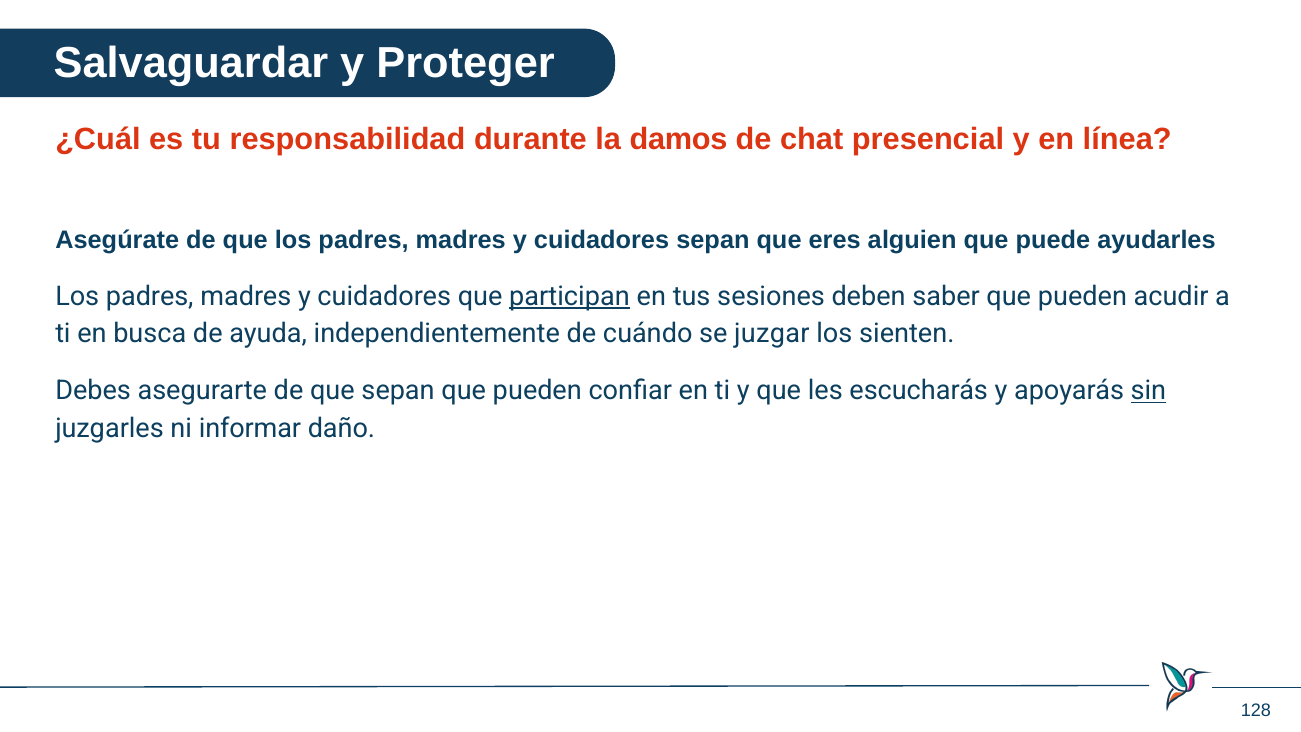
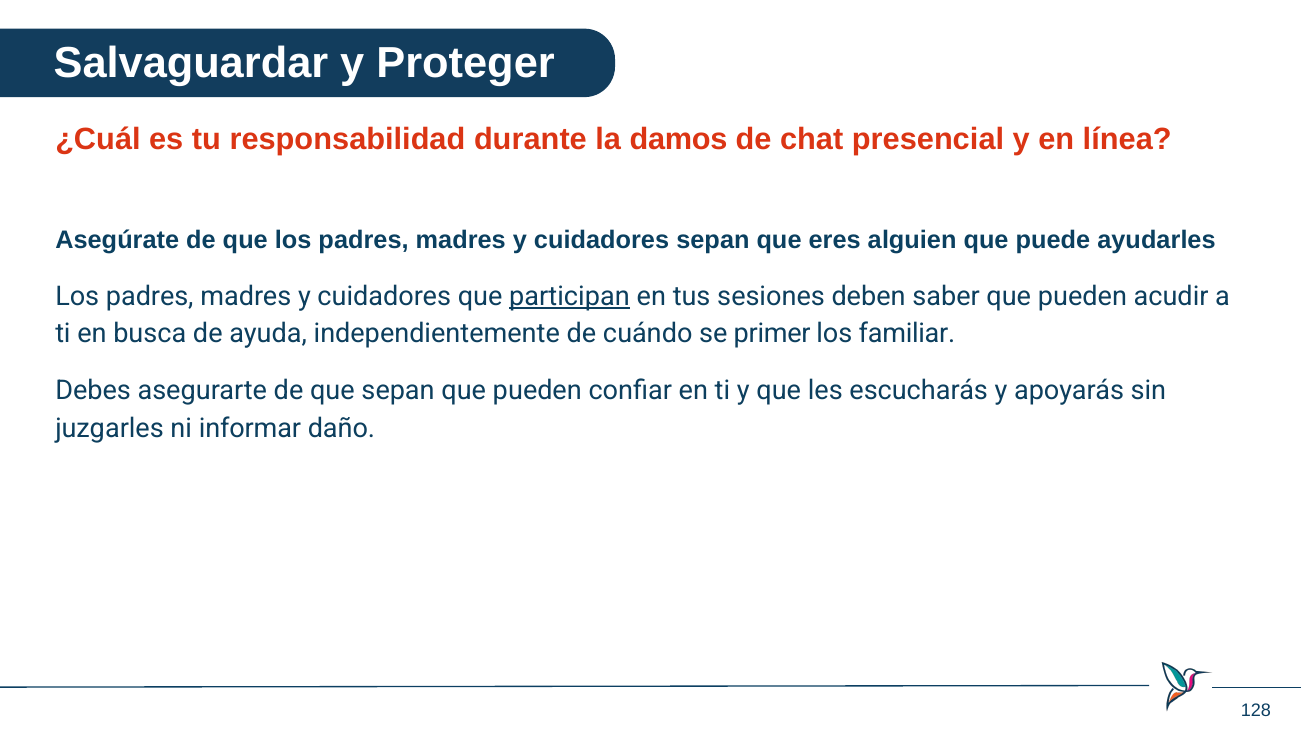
juzgar: juzgar -> primer (772, 334)
sienten: sienten -> familiar (907, 334)
sin underline: present -> none (1148, 391)
